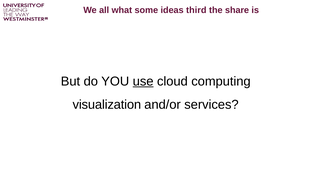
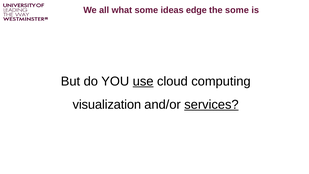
third: third -> edge (196, 10)
the share: share -> some (237, 10)
services underline: none -> present (211, 105)
